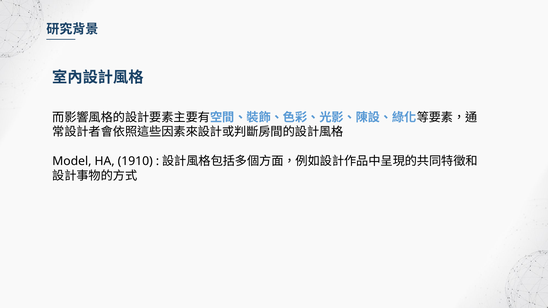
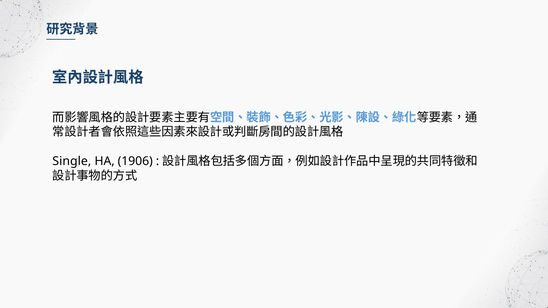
Model: Model -> Single (72, 161)
1910: 1910 -> 1906 (135, 161)
